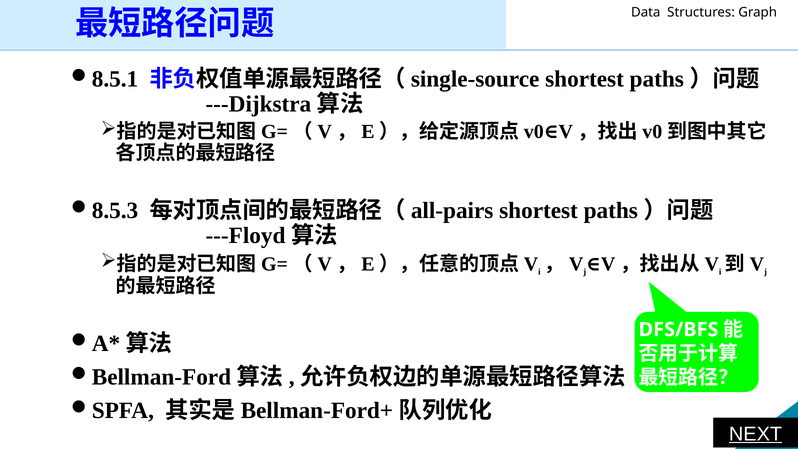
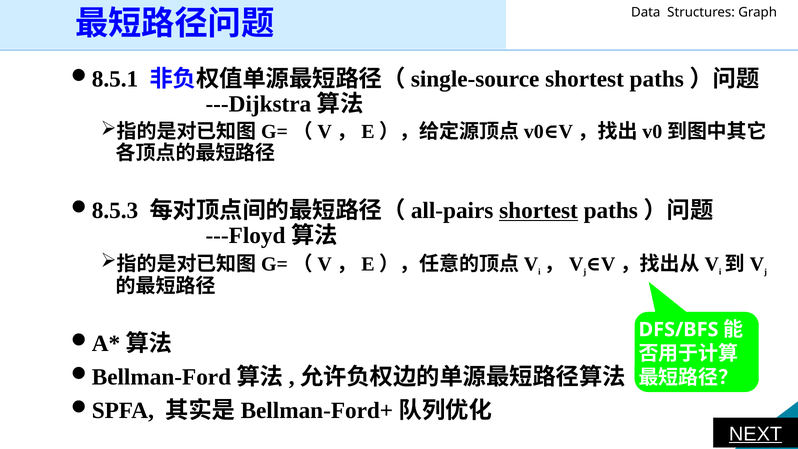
shortest underline: none -> present (539, 210)
